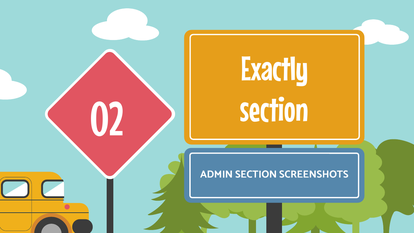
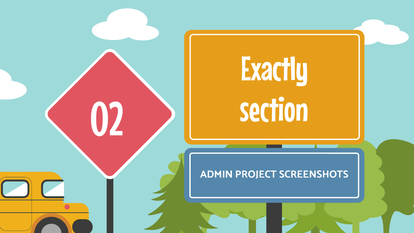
ADMIN SECTION: SECTION -> PROJECT (256, 174)
